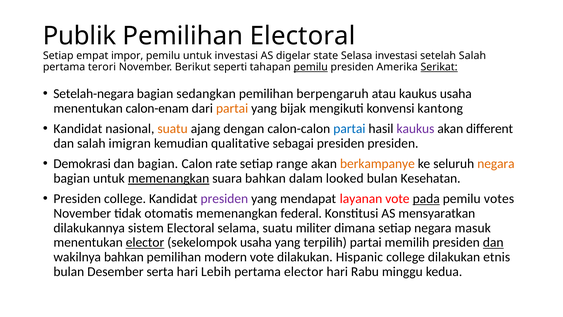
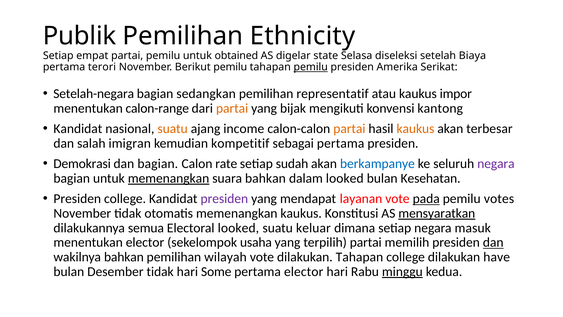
Pemilihan Electoral: Electoral -> Ethnicity (303, 36)
empat impor: impor -> partai (127, 56)
untuk investasi: investasi -> obtained (236, 56)
Selasa investasi: investasi -> diseleksi (396, 56)
setelah Salah: Salah -> Biaya (472, 56)
Berikut seperti: seperti -> pemilu (230, 67)
Serikat underline: present -> none (439, 67)
berpengaruh: berpengaruh -> representatif (333, 94)
kaukus usaha: usaha -> impor (456, 94)
calon-enam: calon-enam -> calon-range (157, 108)
dengan: dengan -> income (244, 129)
partai colour: blue -> orange (349, 129)
kaukus colour: purple -> orange (415, 129)
different: different -> terbesar (489, 129)
qualitative: qualitative -> kompetitif (240, 143)
sebagai presiden: presiden -> pertama (341, 143)
range: range -> sudah (292, 164)
berkampanye colour: orange -> blue (377, 164)
negara colour: orange -> purple (496, 164)
memenangkan federal: federal -> kaukus (301, 213)
mensyaratkan underline: none -> present (437, 213)
sistem: sistem -> semua (146, 228)
Electoral selama: selama -> looked (238, 228)
militer: militer -> keluar (313, 228)
elector underline: present -> none (145, 242)
modern: modern -> wilayah (225, 257)
dilakukan Hispanic: Hispanic -> Tahapan (359, 257)
etnis: etnis -> have (497, 257)
Desember serta: serta -> tidak (160, 271)
Lebih: Lebih -> Some (216, 271)
minggu underline: none -> present (402, 271)
